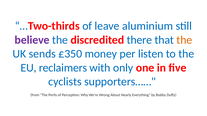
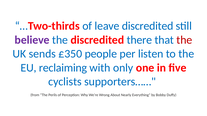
leave aluminium: aluminium -> discredited (148, 26)
the colour: orange -> red (184, 40)
money: money -> people (101, 54)
reclaimers: reclaimers -> reclaiming (63, 68)
